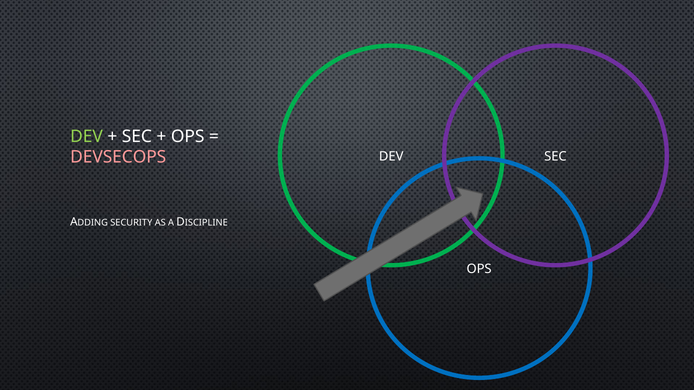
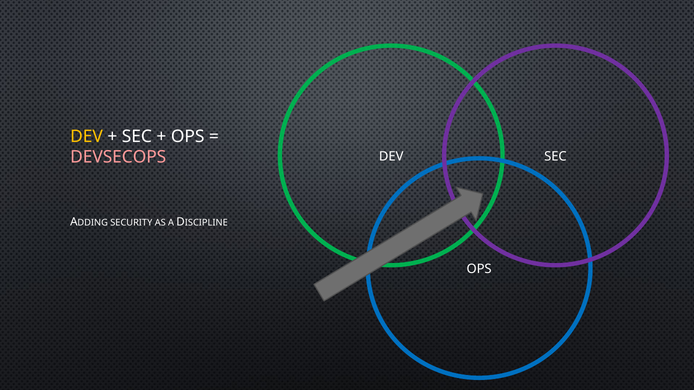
DEV colour: light green -> yellow (87, 137)
